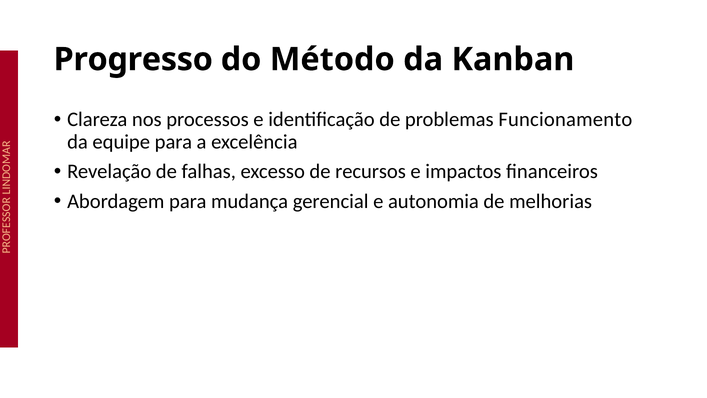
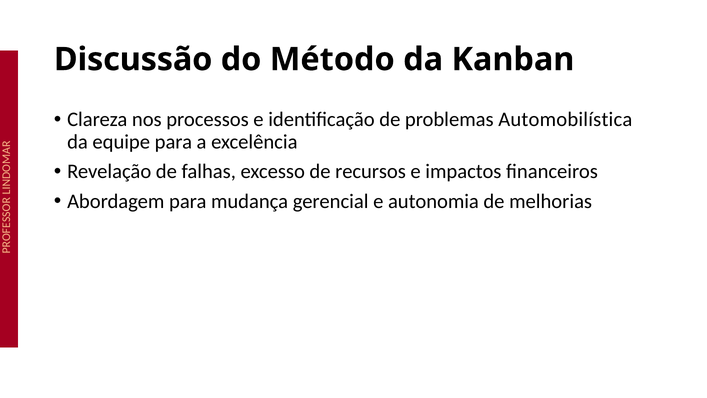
Progresso: Progresso -> Discussão (133, 59)
Funcionamento: Funcionamento -> Automobilística (565, 120)
